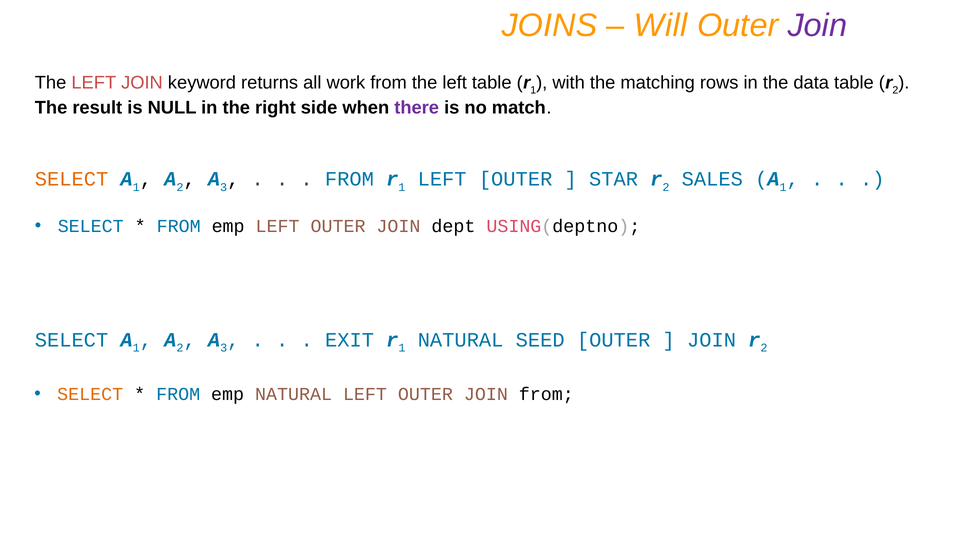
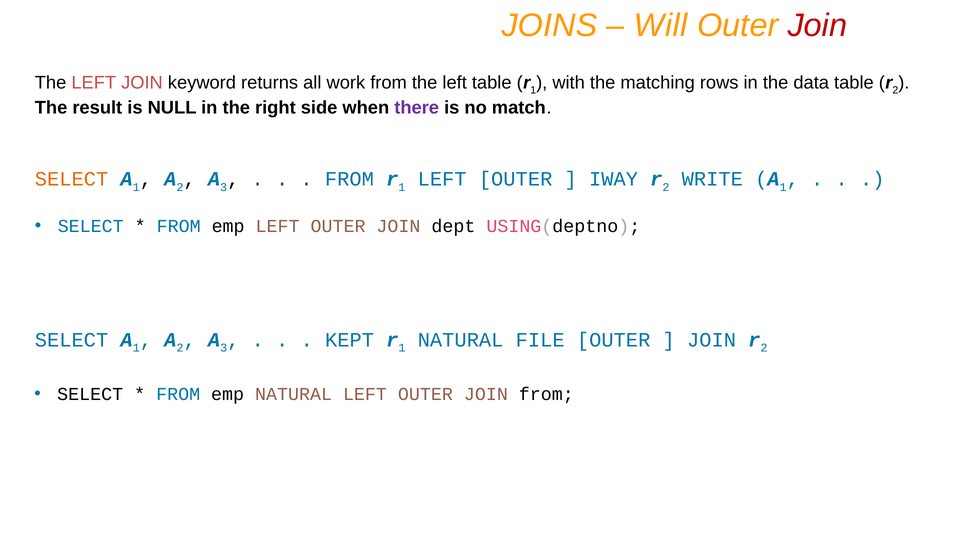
Join colour: purple -> red (817, 25)
STAR: STAR -> IWAY (614, 179)
SALES: SALES -> WRITE (712, 179)
EXIT: EXIT -> KEPT (350, 341)
SEED: SEED -> FILE (540, 341)
SELECT colour: orange -> black (90, 394)
